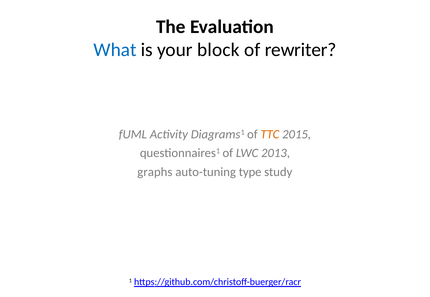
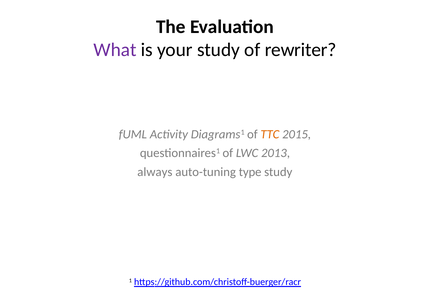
What colour: blue -> purple (115, 50)
your block: block -> study (218, 50)
graphs: graphs -> always (155, 172)
